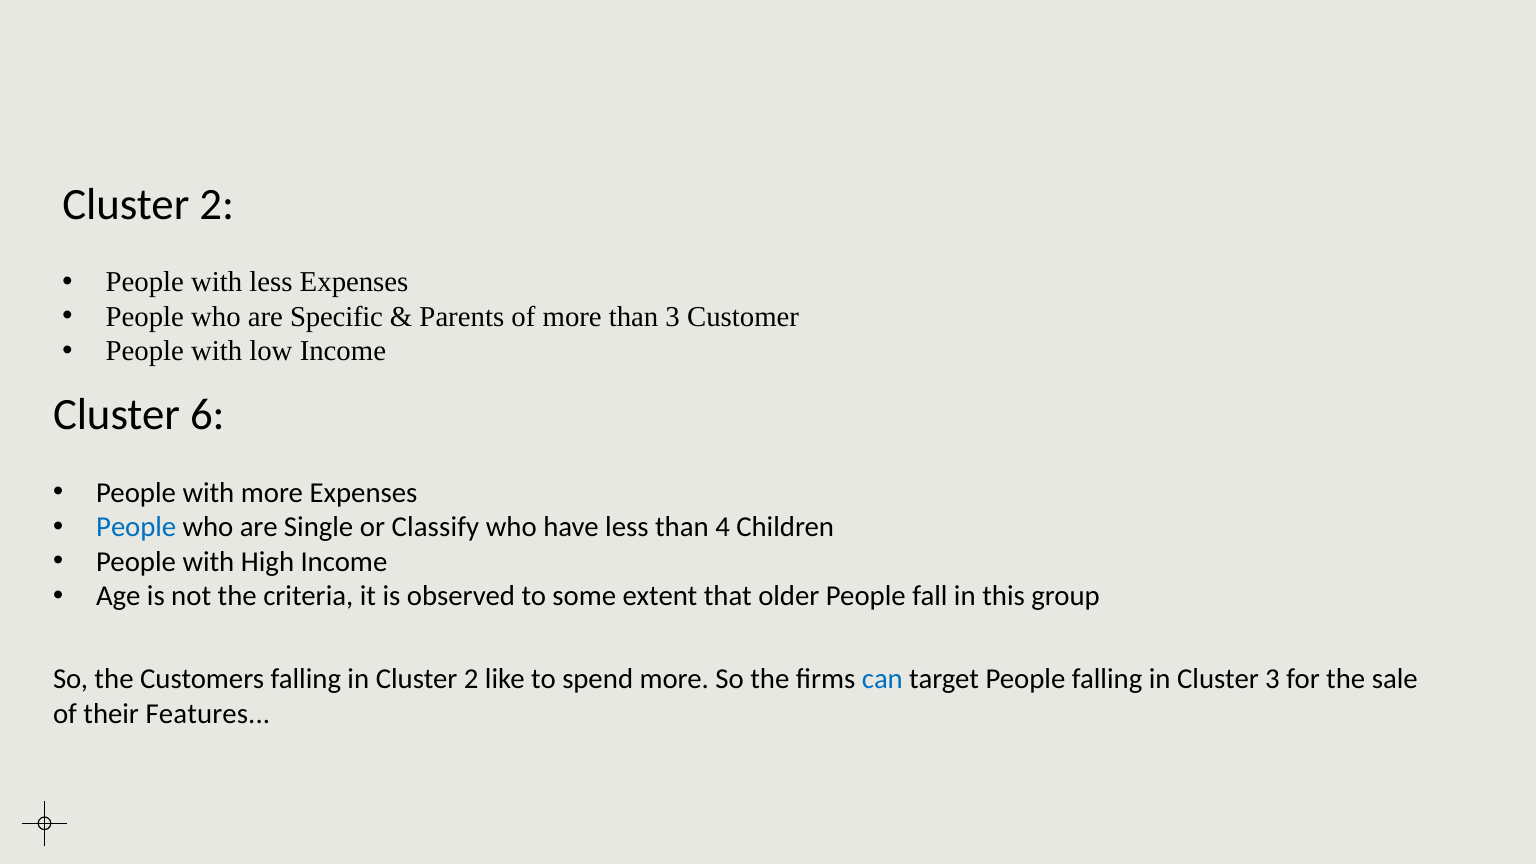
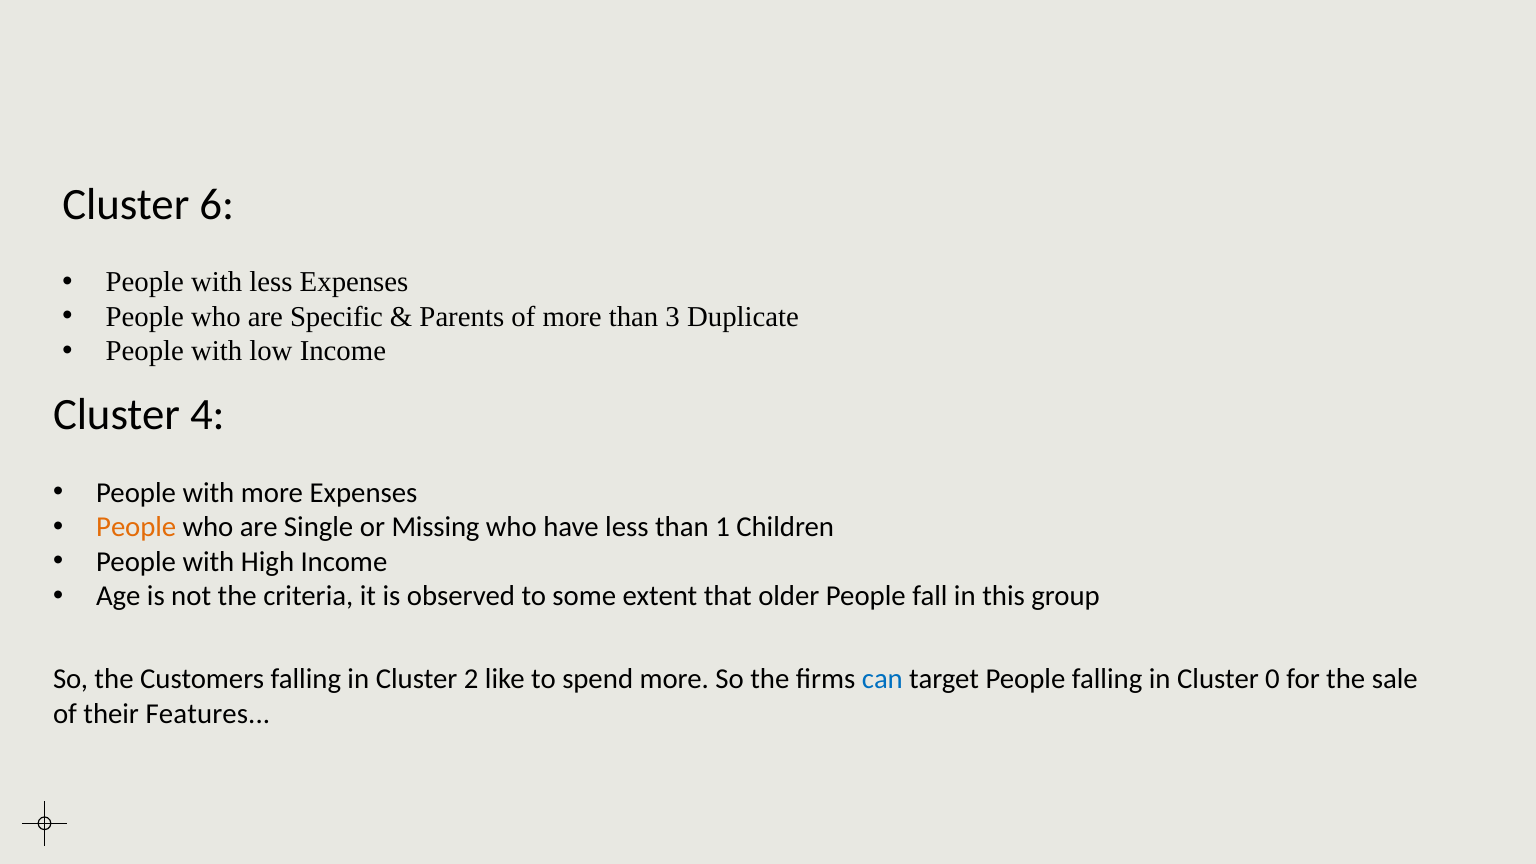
2: 2 -> 6 (217, 205)
Customer: Customer -> Duplicate (743, 317)
6: 6 -> 4 (207, 415)
People colour: blue -> orange (136, 527)
Classify: Classify -> Missing (436, 527)
4: 4 -> 1 (723, 527)
Cluster 3: 3 -> 0 (1273, 679)
